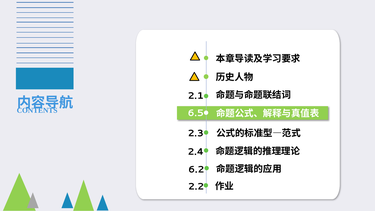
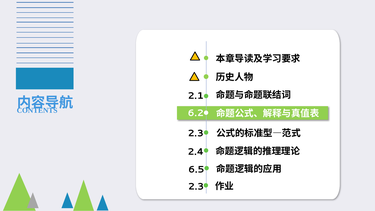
6.5: 6.5 -> 6.2 (196, 113)
6.2: 6.2 -> 6.5 (196, 169)
2.2: 2.2 -> 2.3 (196, 187)
